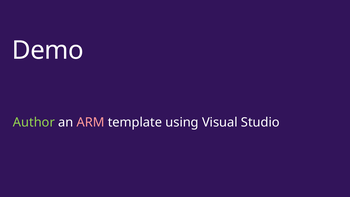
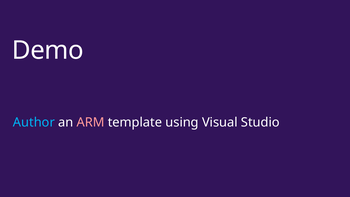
Author colour: light green -> light blue (34, 122)
